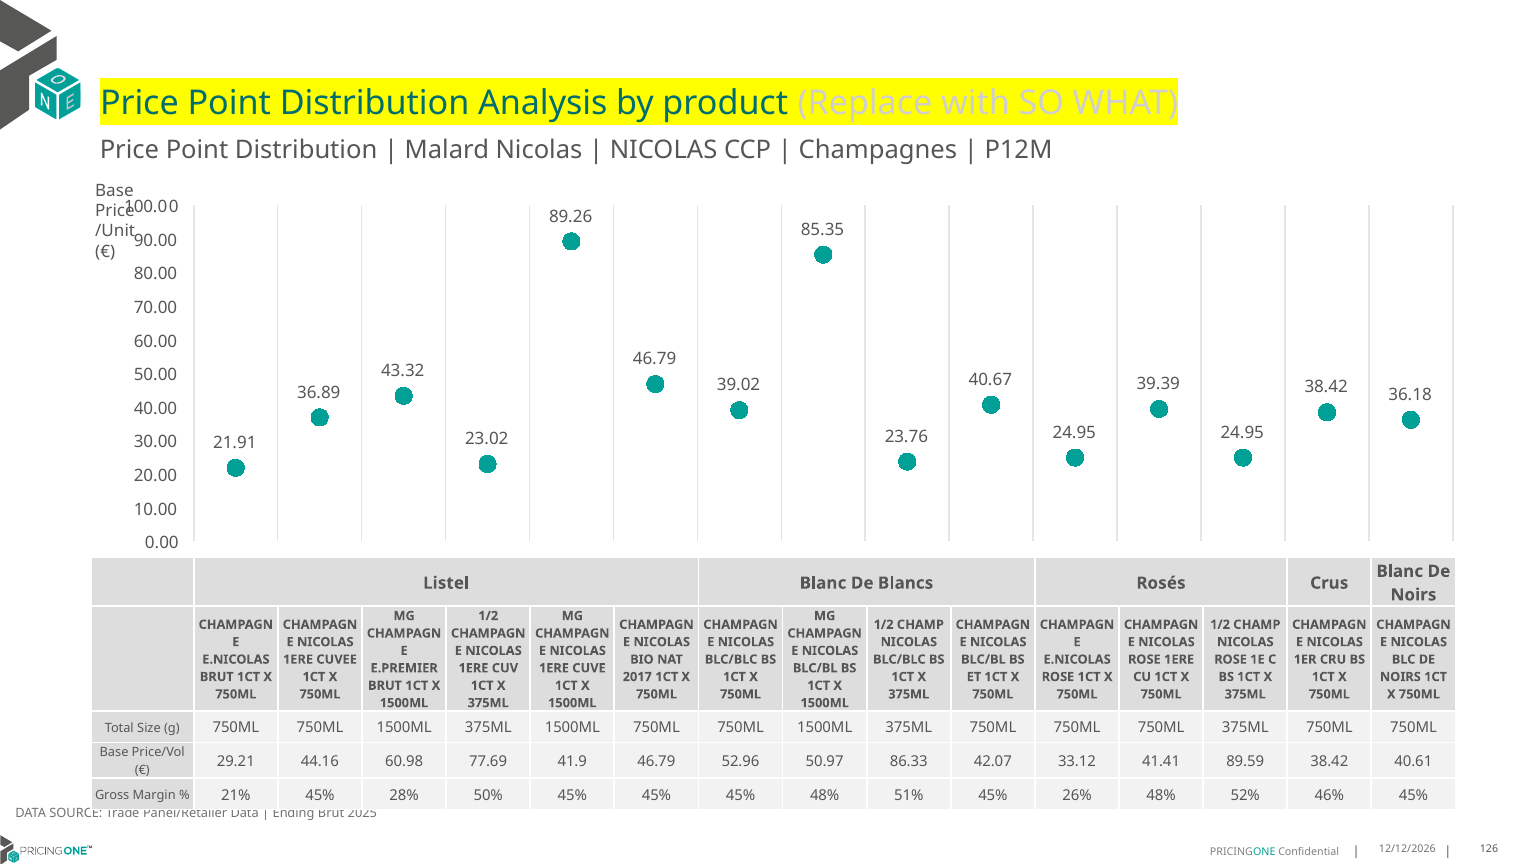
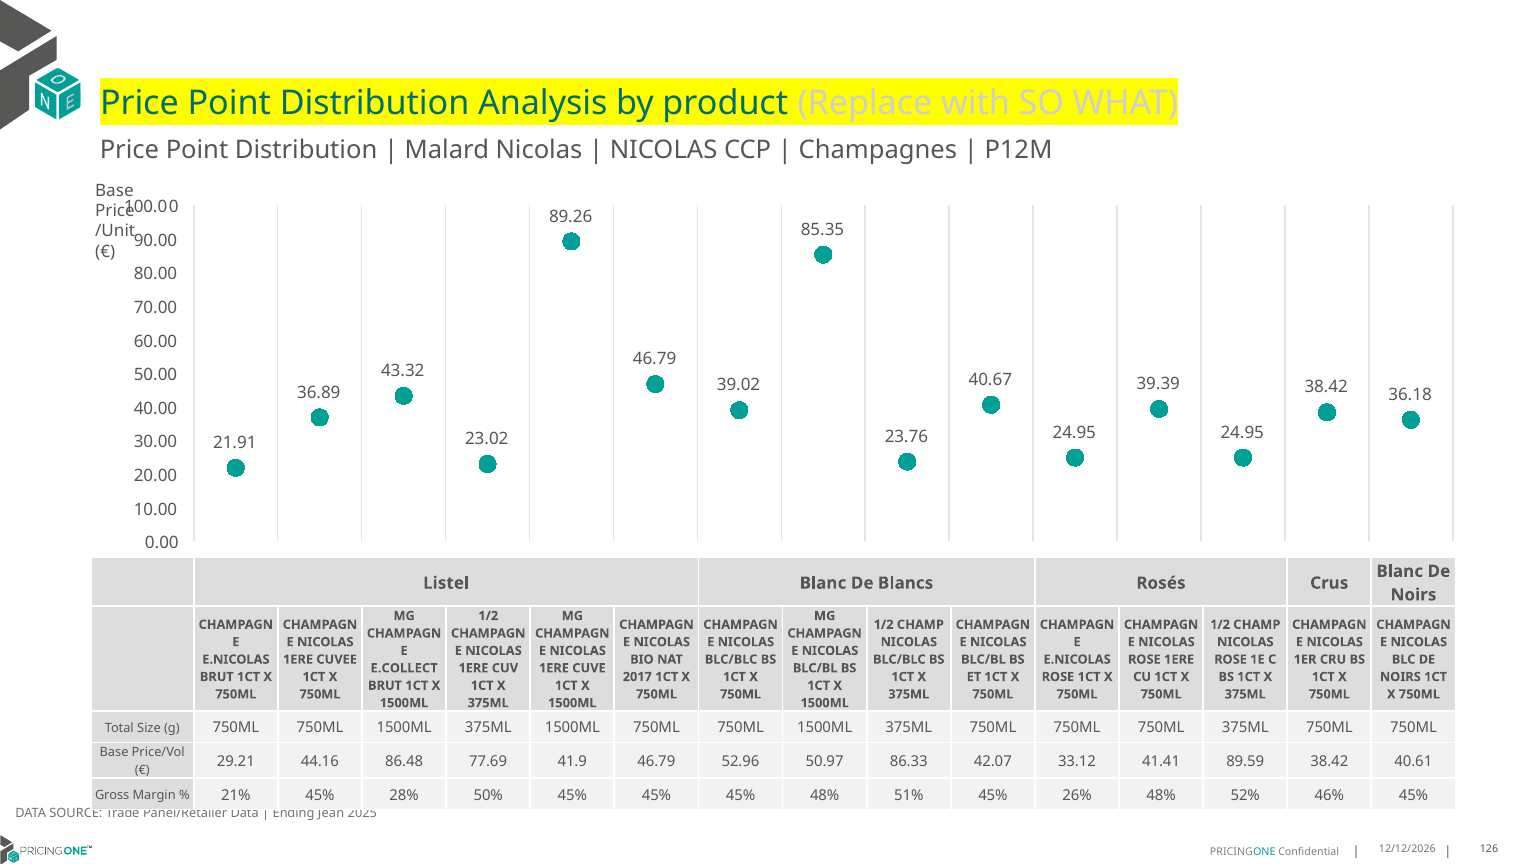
E.PREMIER: E.PREMIER -> E.COLLECT (404, 668)
60.98: 60.98 -> 86.48 (404, 762)
Ending Brut: Brut -> Jean (331, 814)
